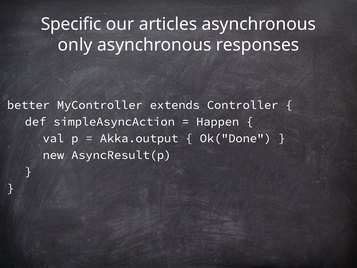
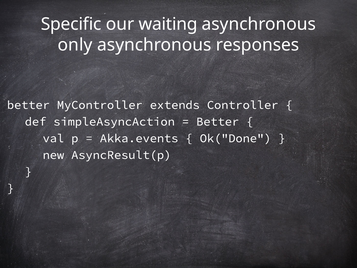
articles: articles -> waiting (168, 24)
Happen: Happen -> Better (218, 121)
Akka.output: Akka.output -> Akka.events (139, 138)
